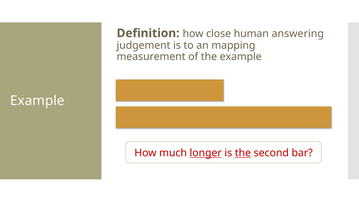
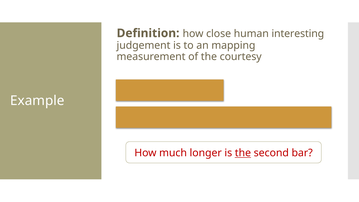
answering: answering -> interesting (298, 34)
the example: example -> courtesy (241, 57)
longer underline: present -> none (206, 153)
